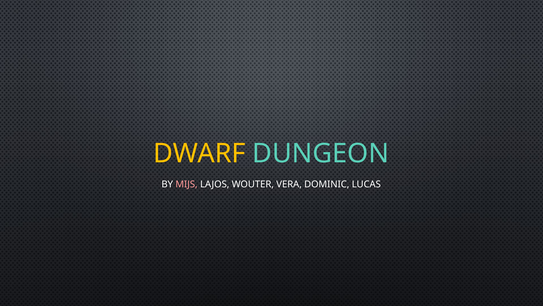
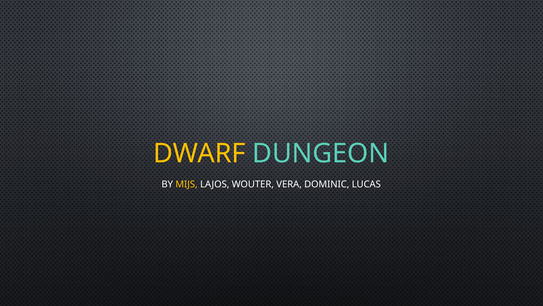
MIJS colour: pink -> yellow (187, 184)
